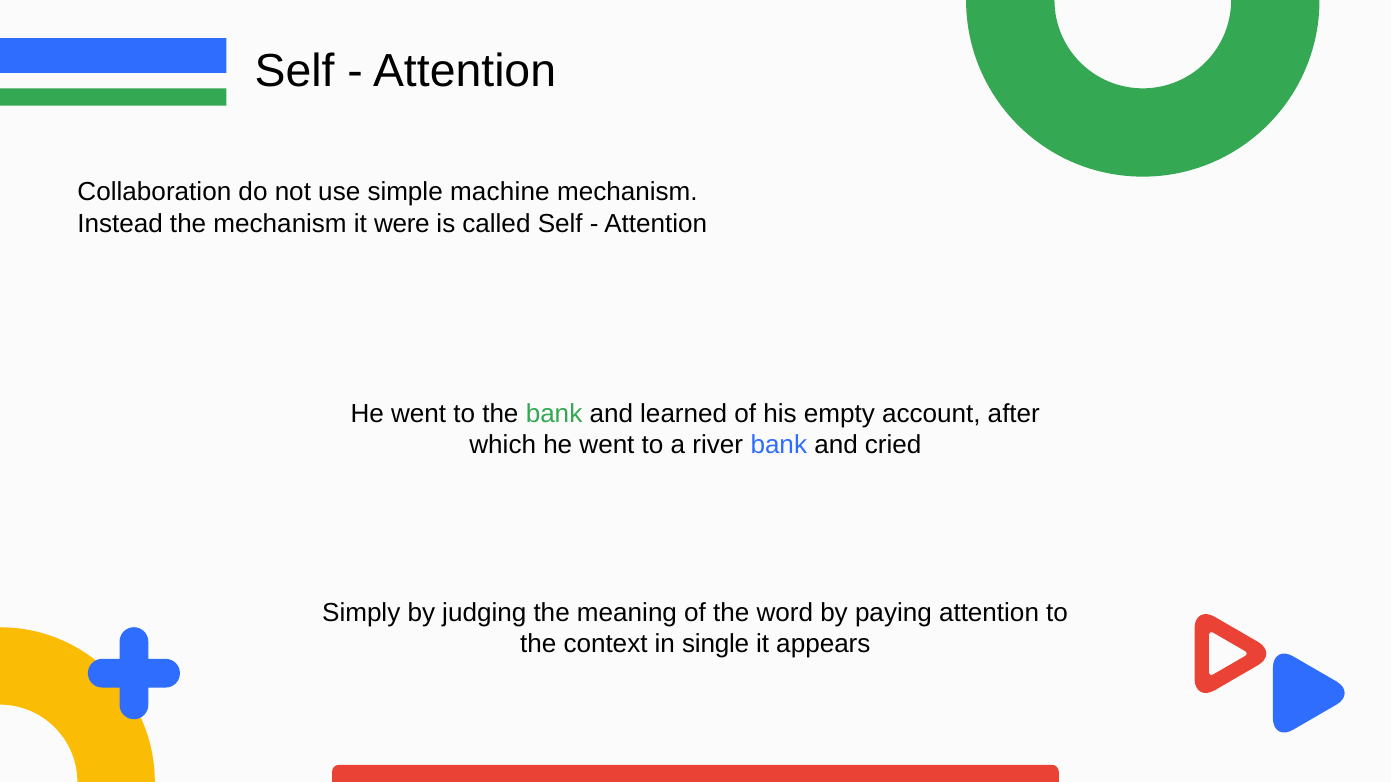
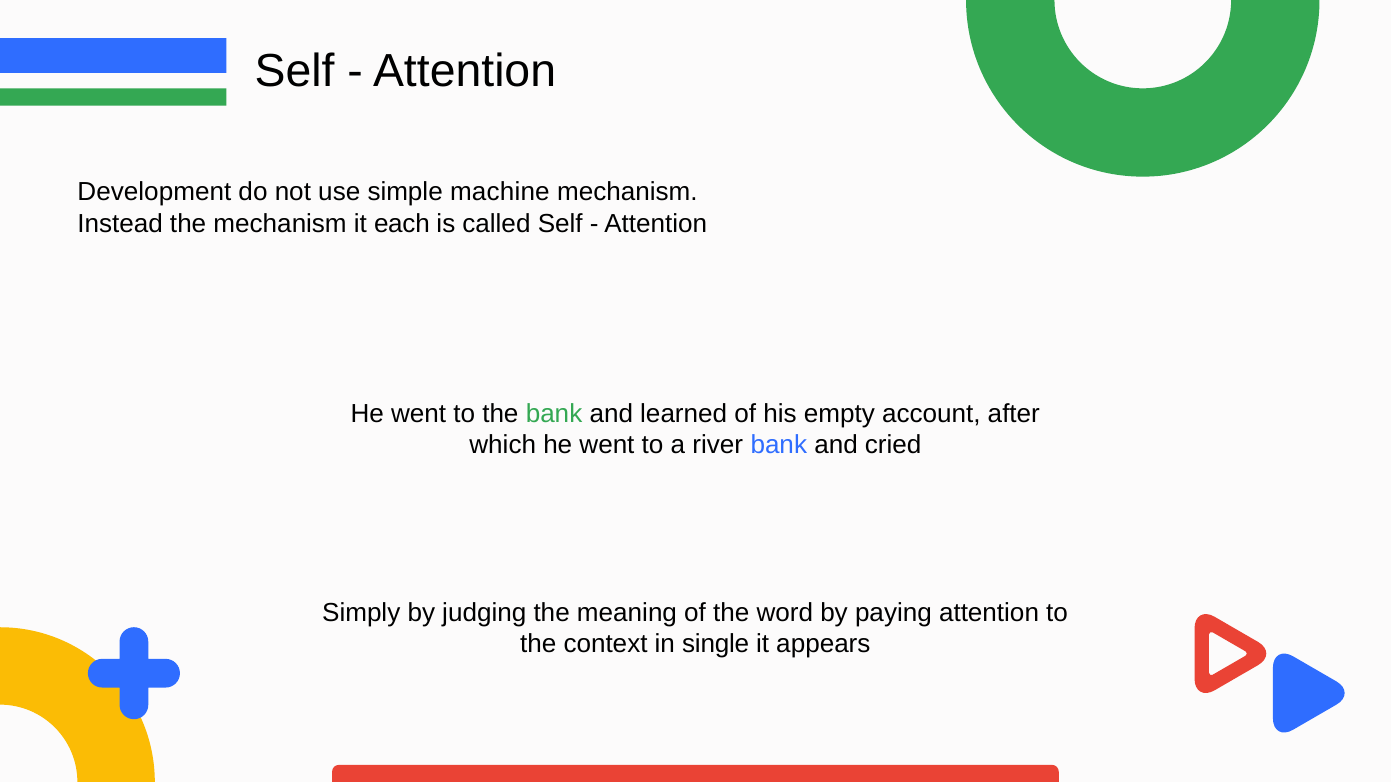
Collaboration: Collaboration -> Development (154, 192)
were: were -> each (402, 224)
